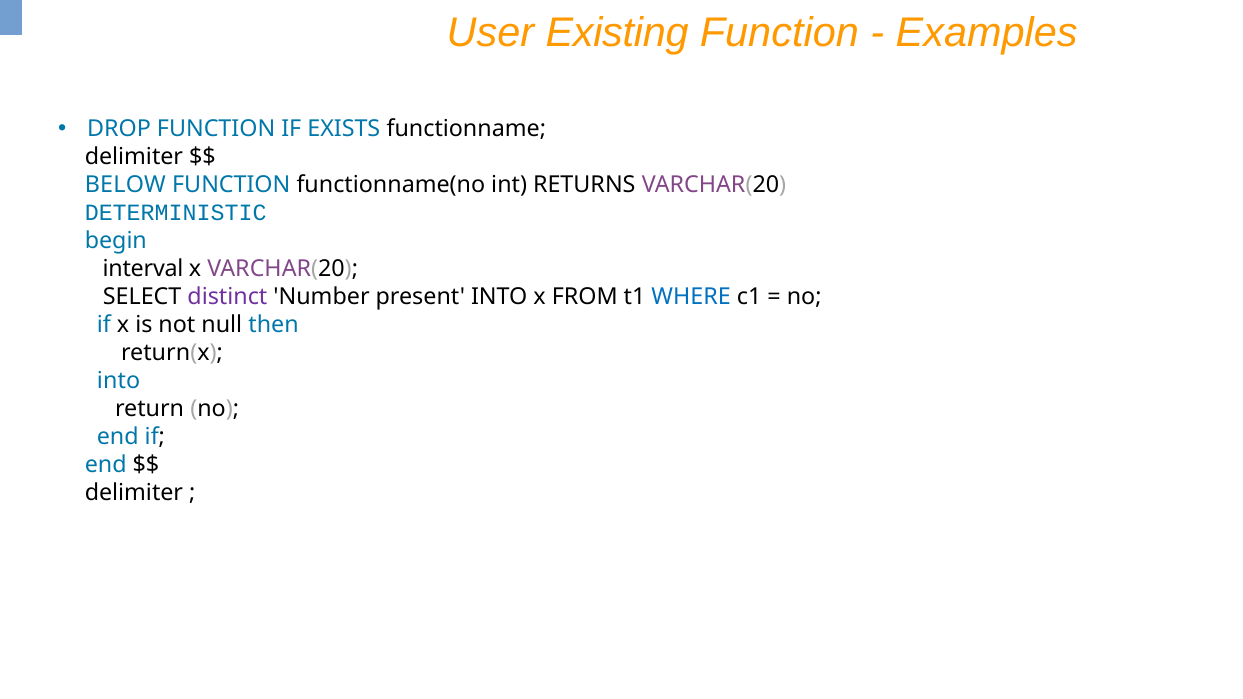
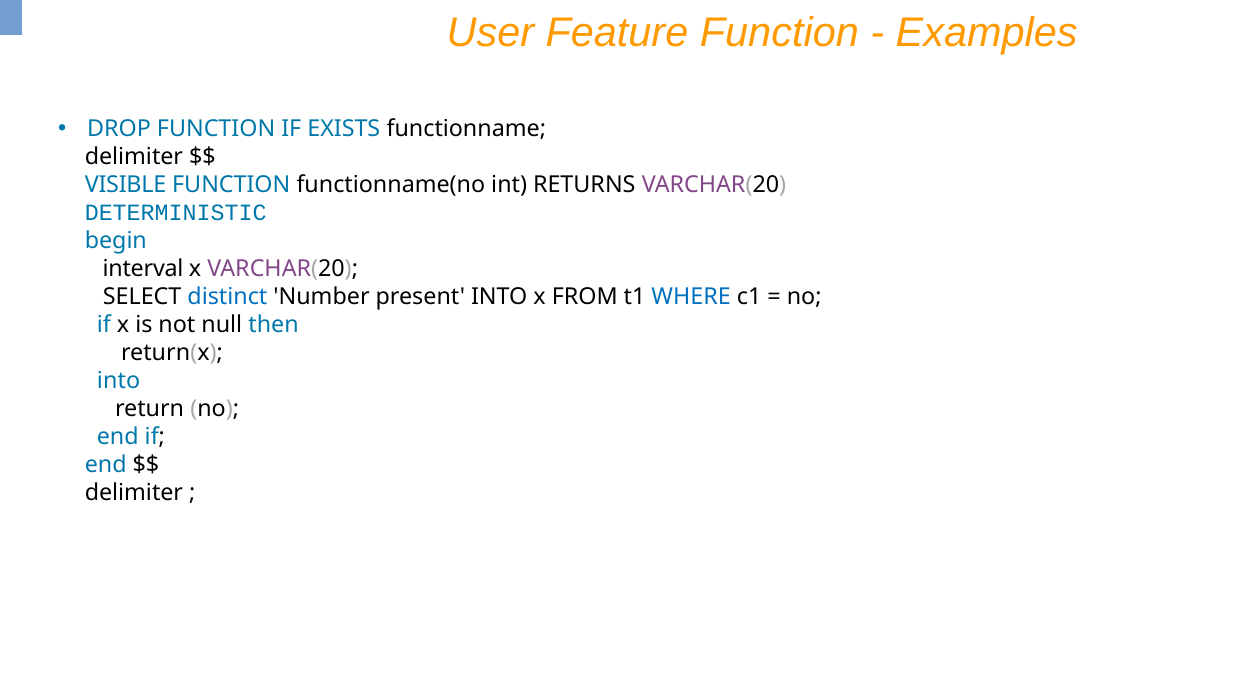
Existing: Existing -> Feature (617, 32)
BELOW: BELOW -> VISIBLE (126, 185)
distinct colour: purple -> blue (227, 297)
